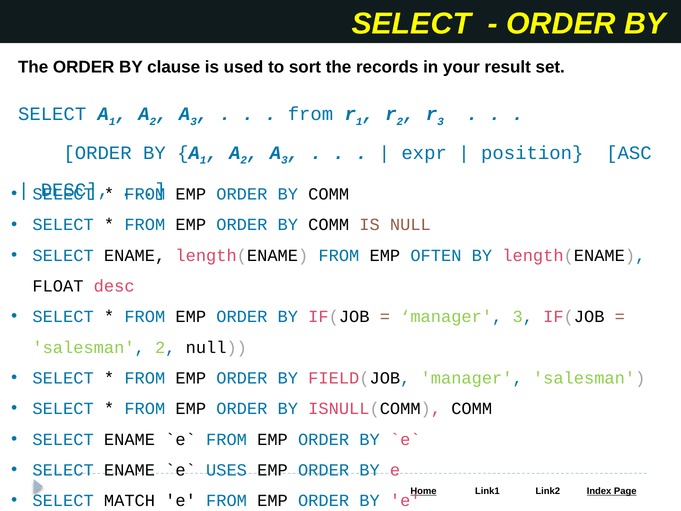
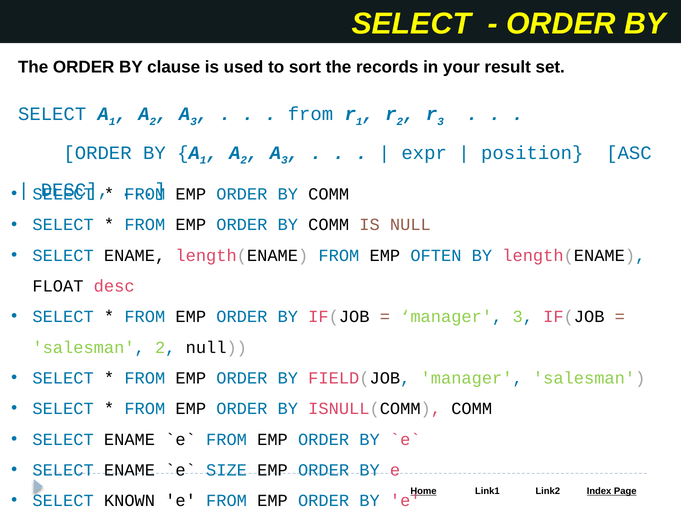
USES: USES -> SIZE (227, 470)
MATCH: MATCH -> KNOWN (129, 500)
